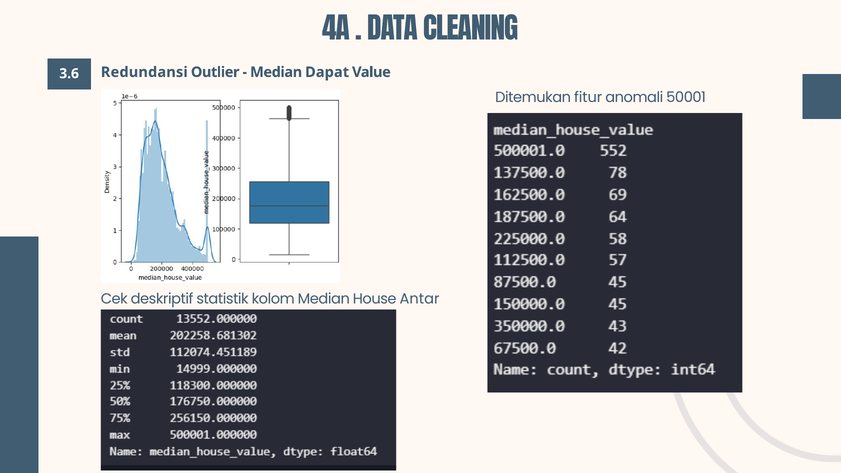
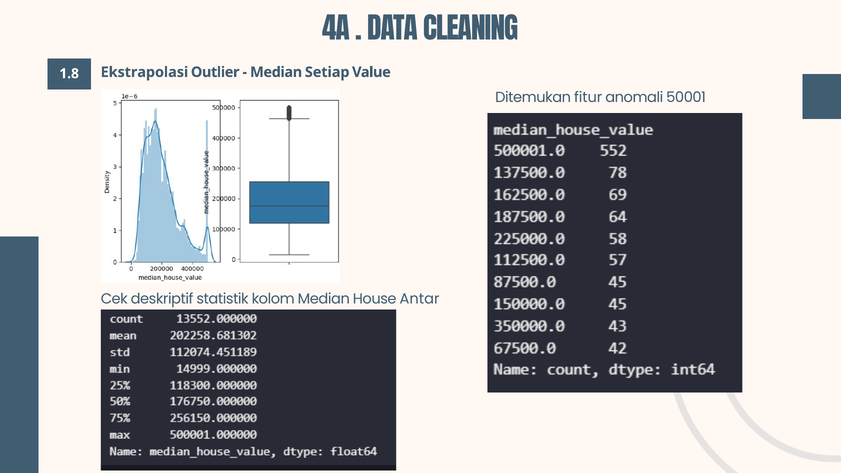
Redundansi: Redundansi -> Ekstrapolasi (144, 72)
Dapat: Dapat -> Setiap (327, 72)
3.6: 3.6 -> 1.8 (69, 74)
